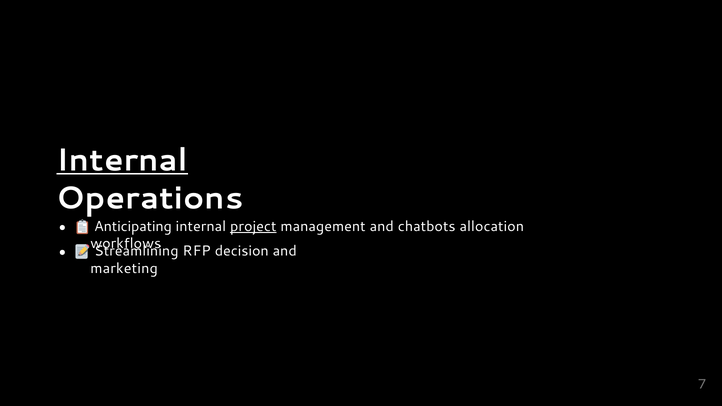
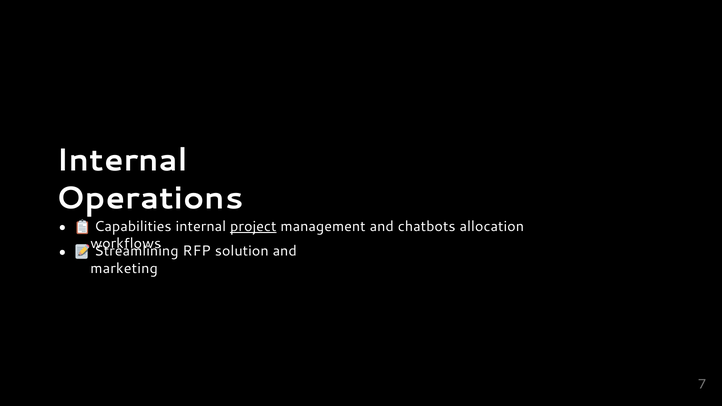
Internal underline: present -> none (122, 160)
Anticipating: Anticipating -> Capabilities (133, 226)
decision: decision -> solution (242, 251)
